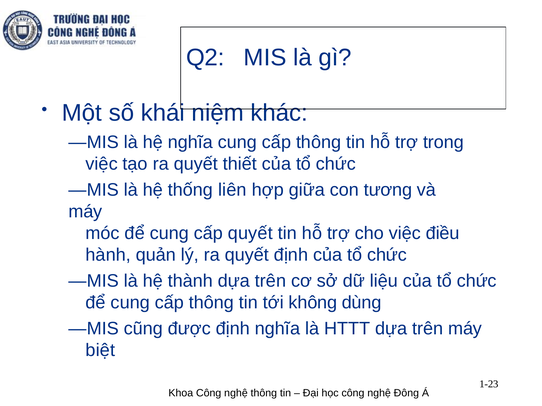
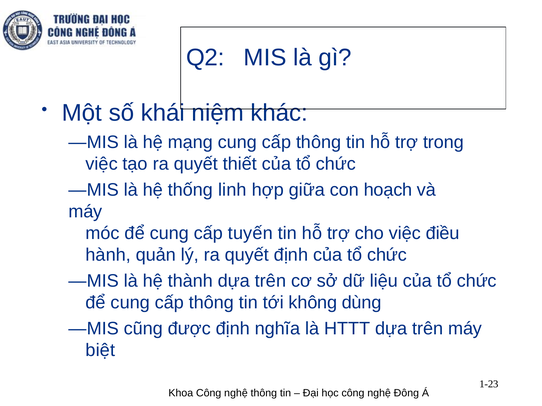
hệ nghĩa: nghĩa -> mạng (190, 142)
liên: liên -> linh (232, 190)
tương: tương -> hoạch (388, 190)
cấp quyết: quyết -> tuyến (250, 234)
